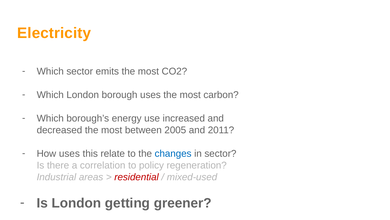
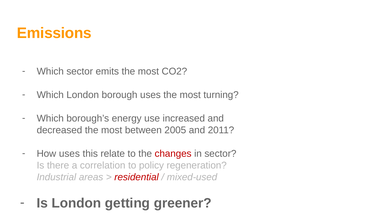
Electricity: Electricity -> Emissions (54, 33)
carbon: carbon -> turning (221, 95)
changes colour: blue -> red (173, 153)
